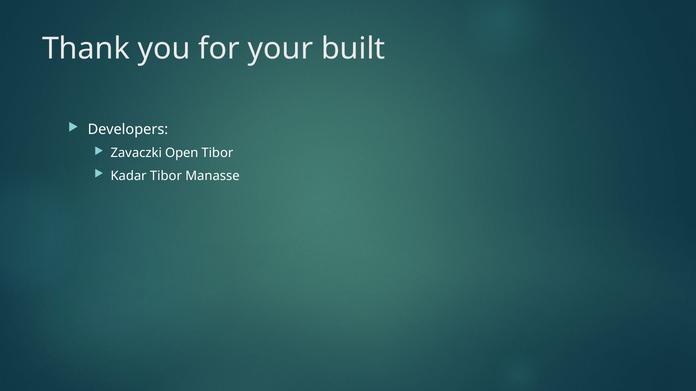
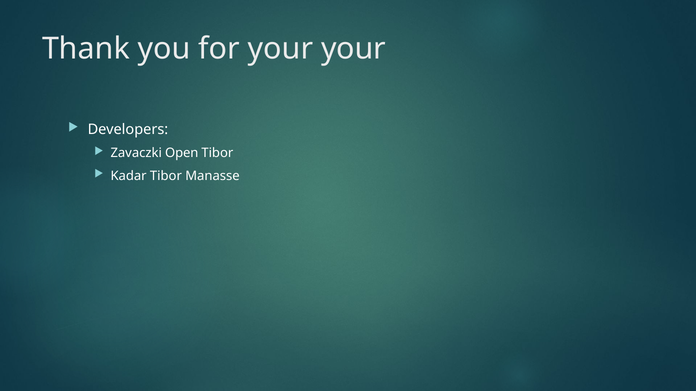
your built: built -> your (353, 49)
